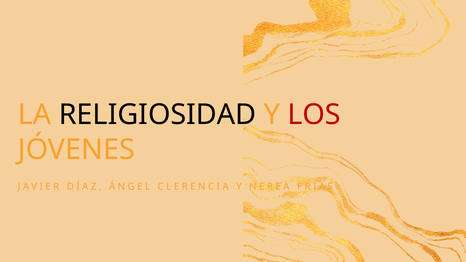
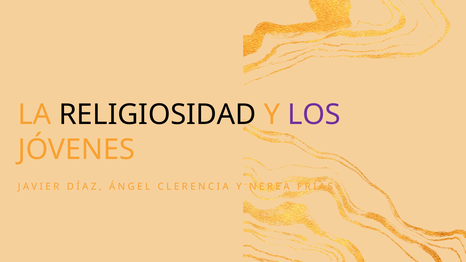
LOS colour: red -> purple (314, 115)
